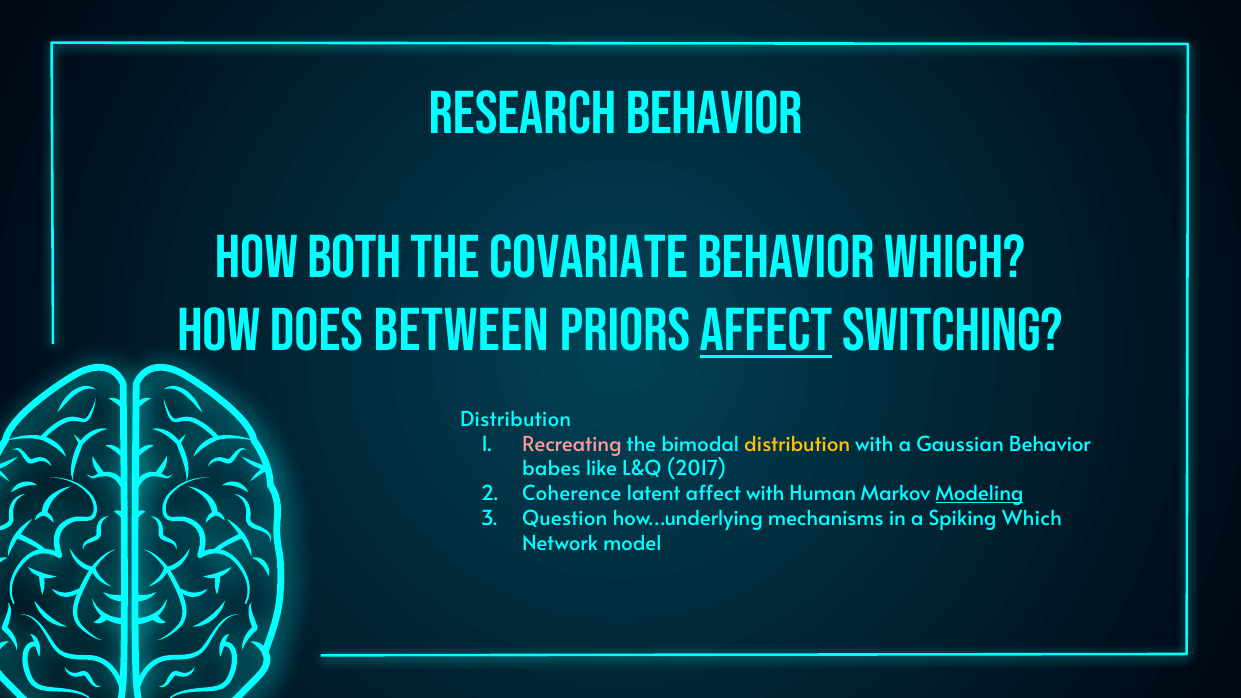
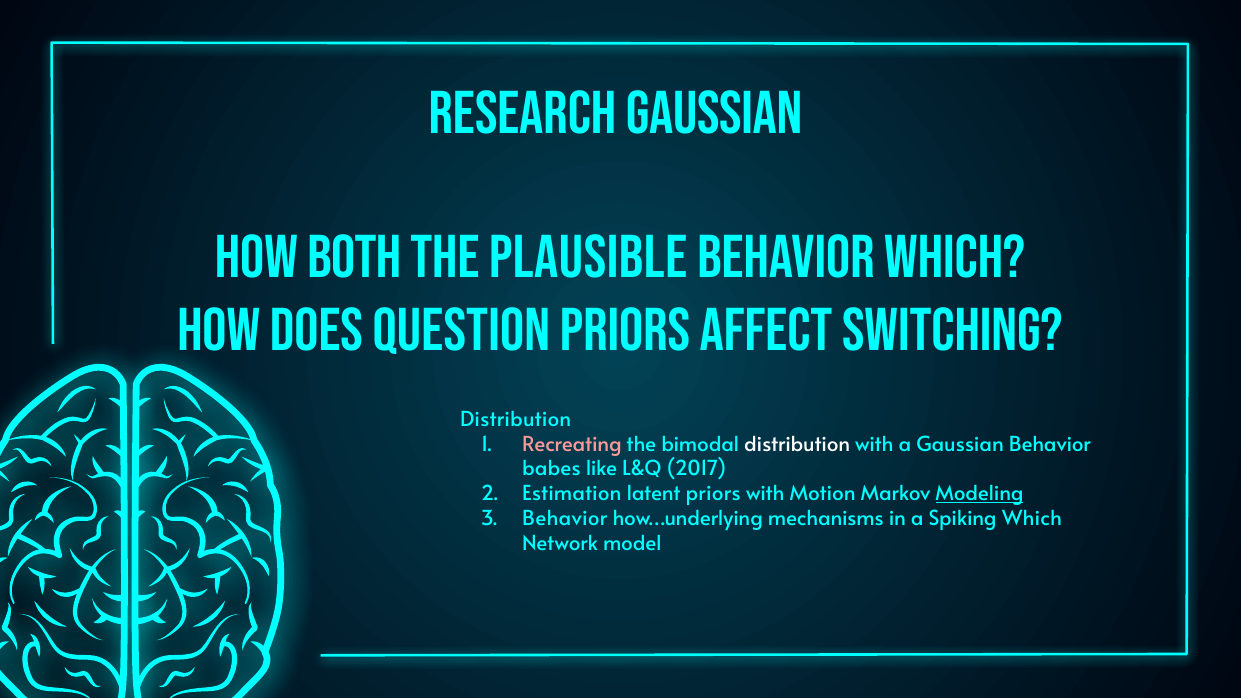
Research behavior: behavior -> gaussian (714, 113)
covariate: covariate -> plausible (588, 258)
between: between -> question (461, 330)
affect underline: present -> none (766, 330)
distribution colour: yellow -> white (797, 444)
Coherence: Coherence -> Estimation (572, 494)
latent affect: affect -> priors (713, 494)
Human: Human -> Motion (823, 494)
Question: Question -> Behavior (565, 519)
